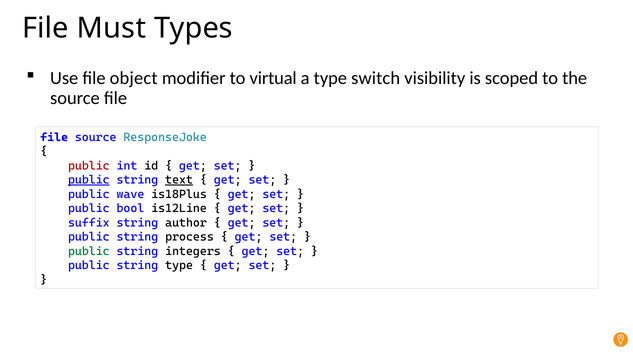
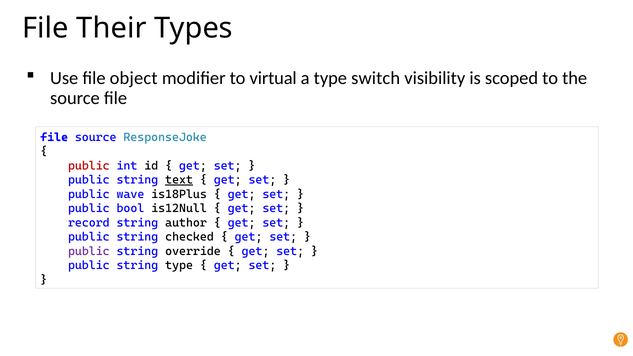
Must: Must -> Their (111, 28)
public underline: present -> none (89, 180)
is12Line: is12Line -> is12Null (179, 208)
suffix: suffix -> record (89, 223)
process: process -> checked (190, 237)
public colour: green -> purple (89, 251)
integers: integers -> override (193, 251)
